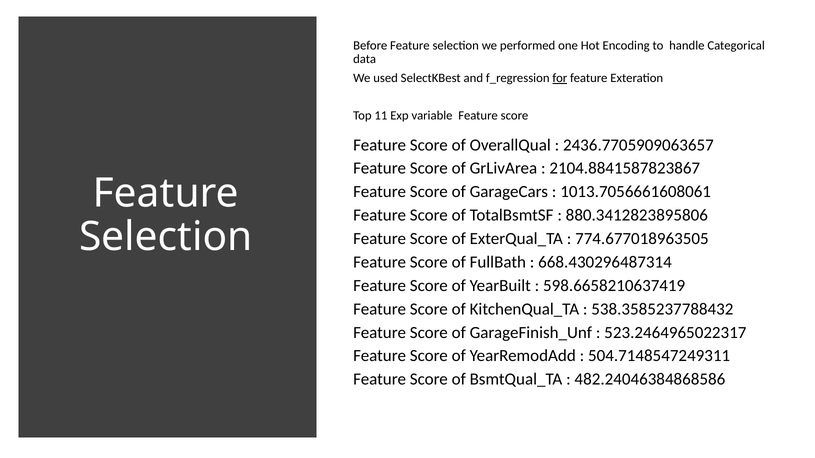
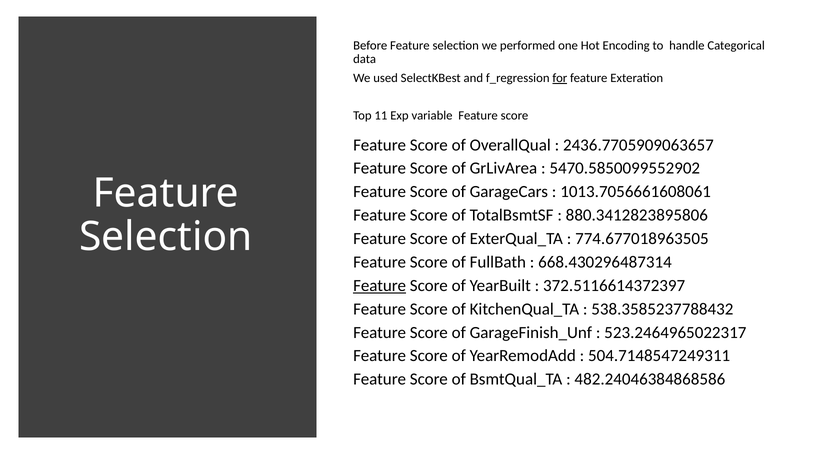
2104.8841587823867: 2104.8841587823867 -> 5470.5850099552902 (625, 169)
Feature underline: none -> present (380, 286)
598.6658210637419: 598.6658210637419 -> 372.5116614372397 (614, 286)
